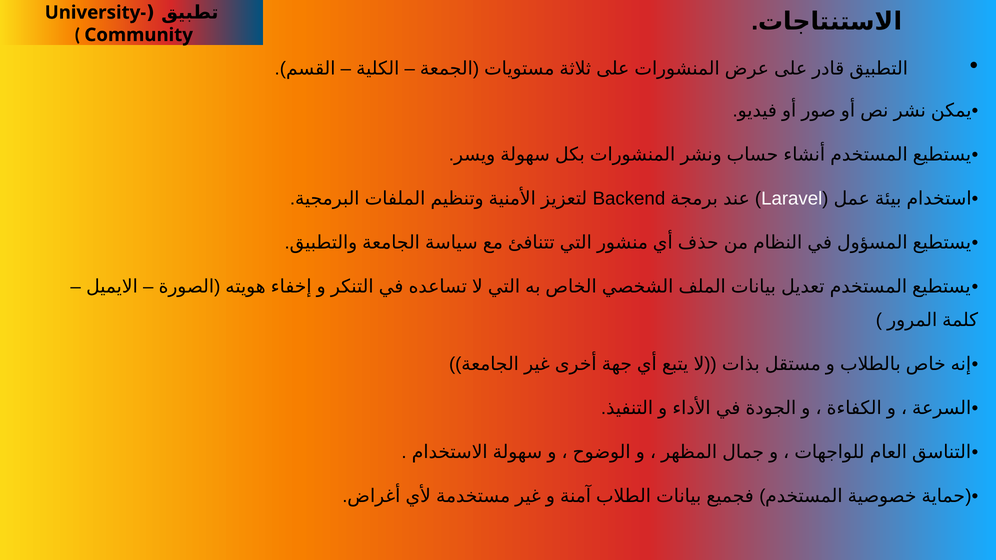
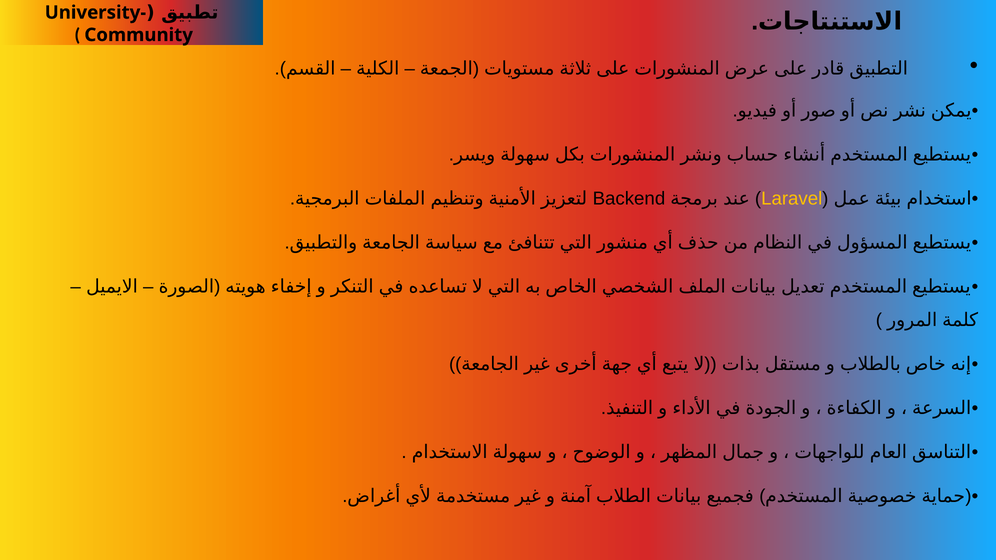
Laravel colour: white -> yellow (792, 199)
